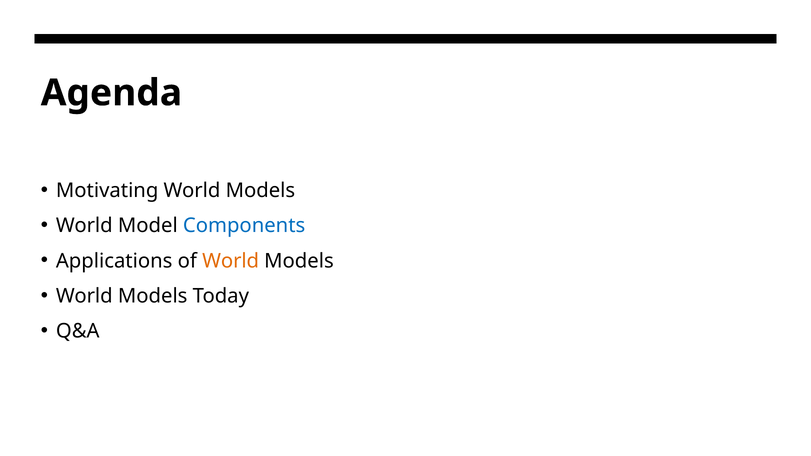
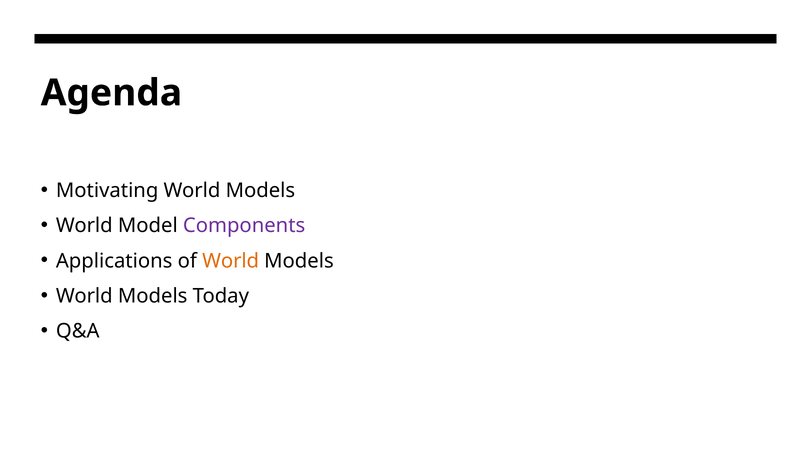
Components colour: blue -> purple (244, 226)
